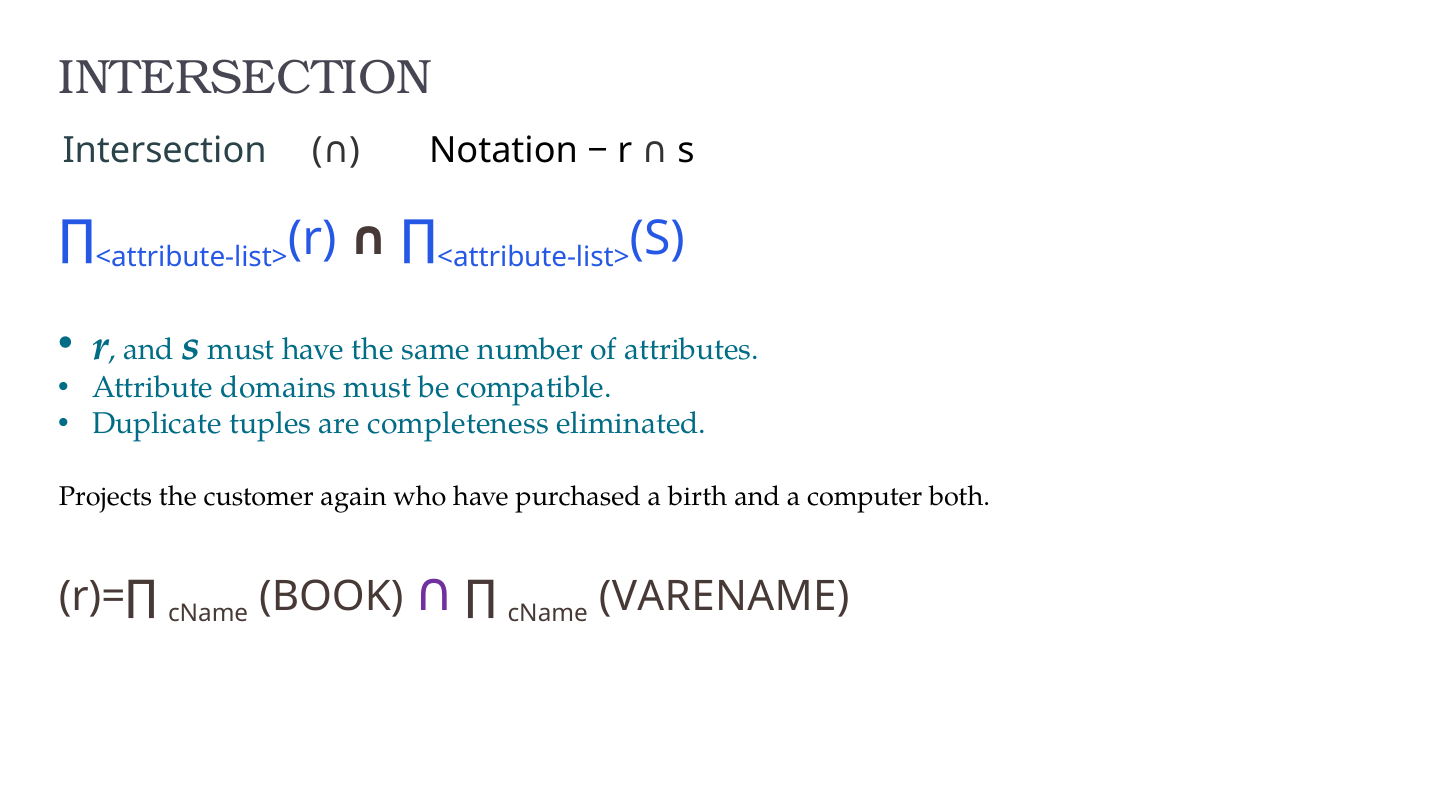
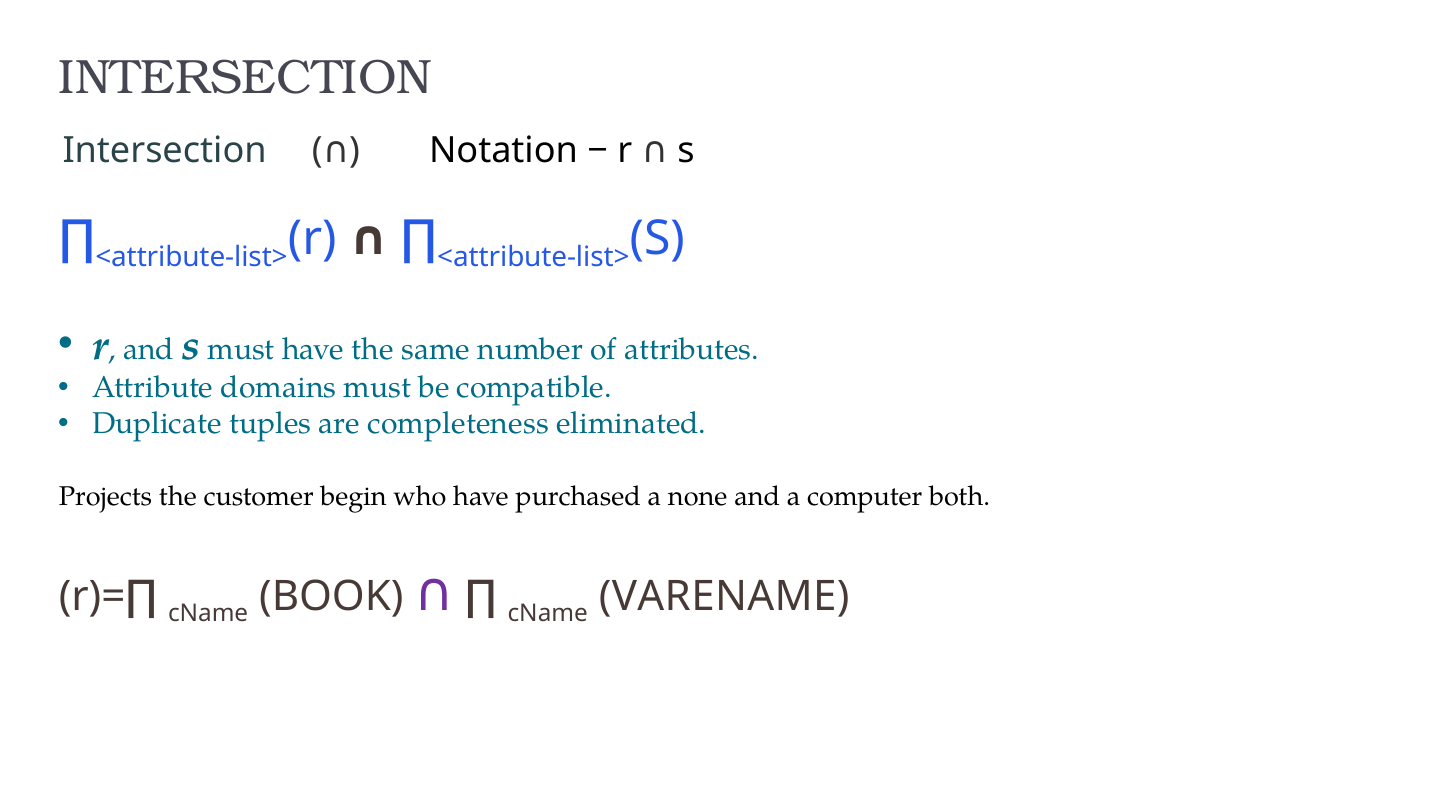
again: again -> begin (354, 497)
birth: birth -> none (698, 497)
